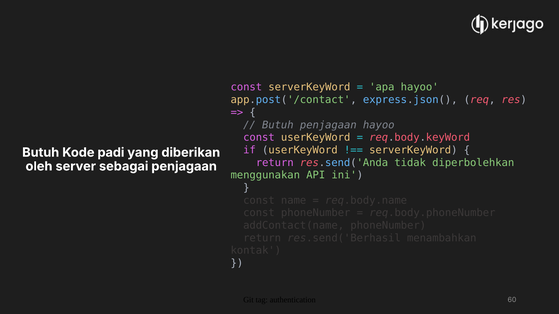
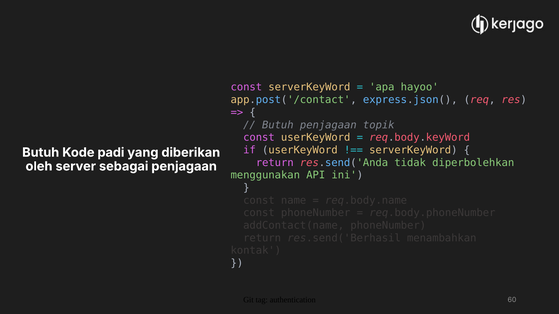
penjagaan hayoo: hayoo -> topik (379, 125)
